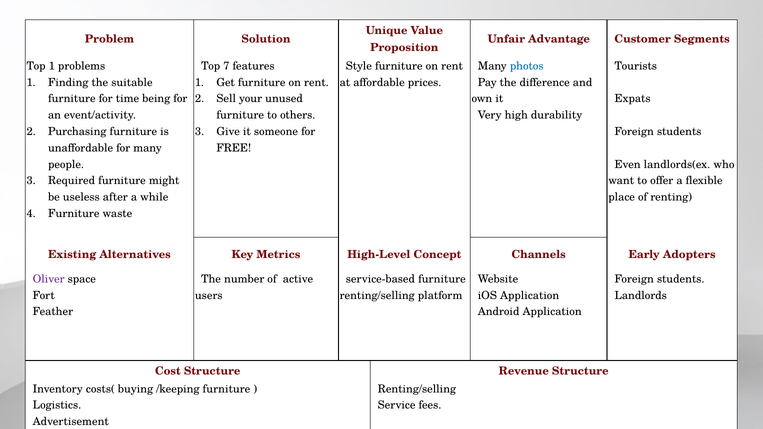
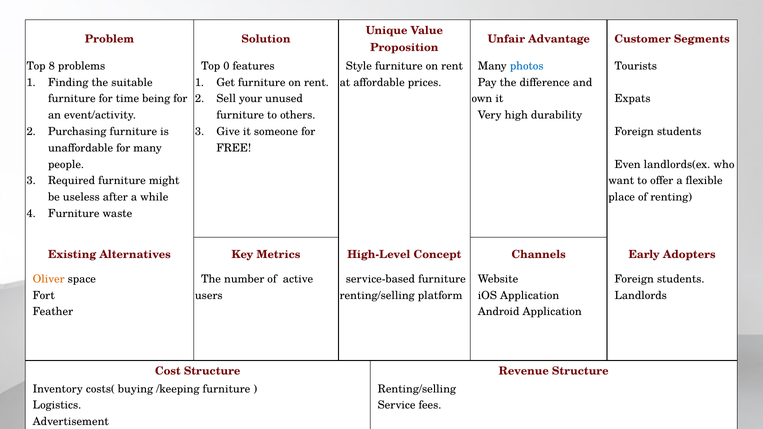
Top 1: 1 -> 8 (52, 66)
7: 7 -> 0 (226, 66)
Oliver colour: purple -> orange (49, 279)
